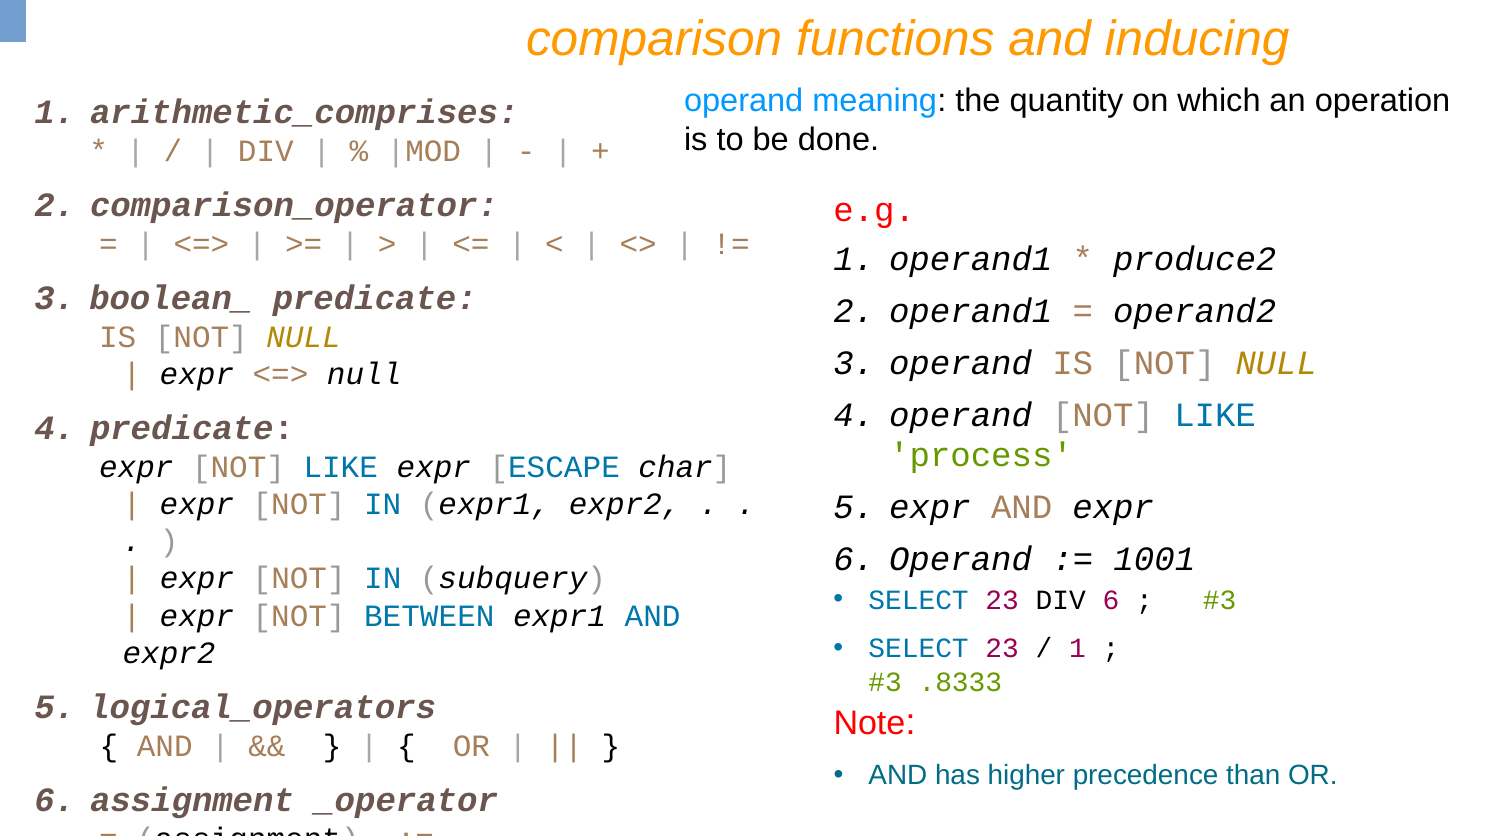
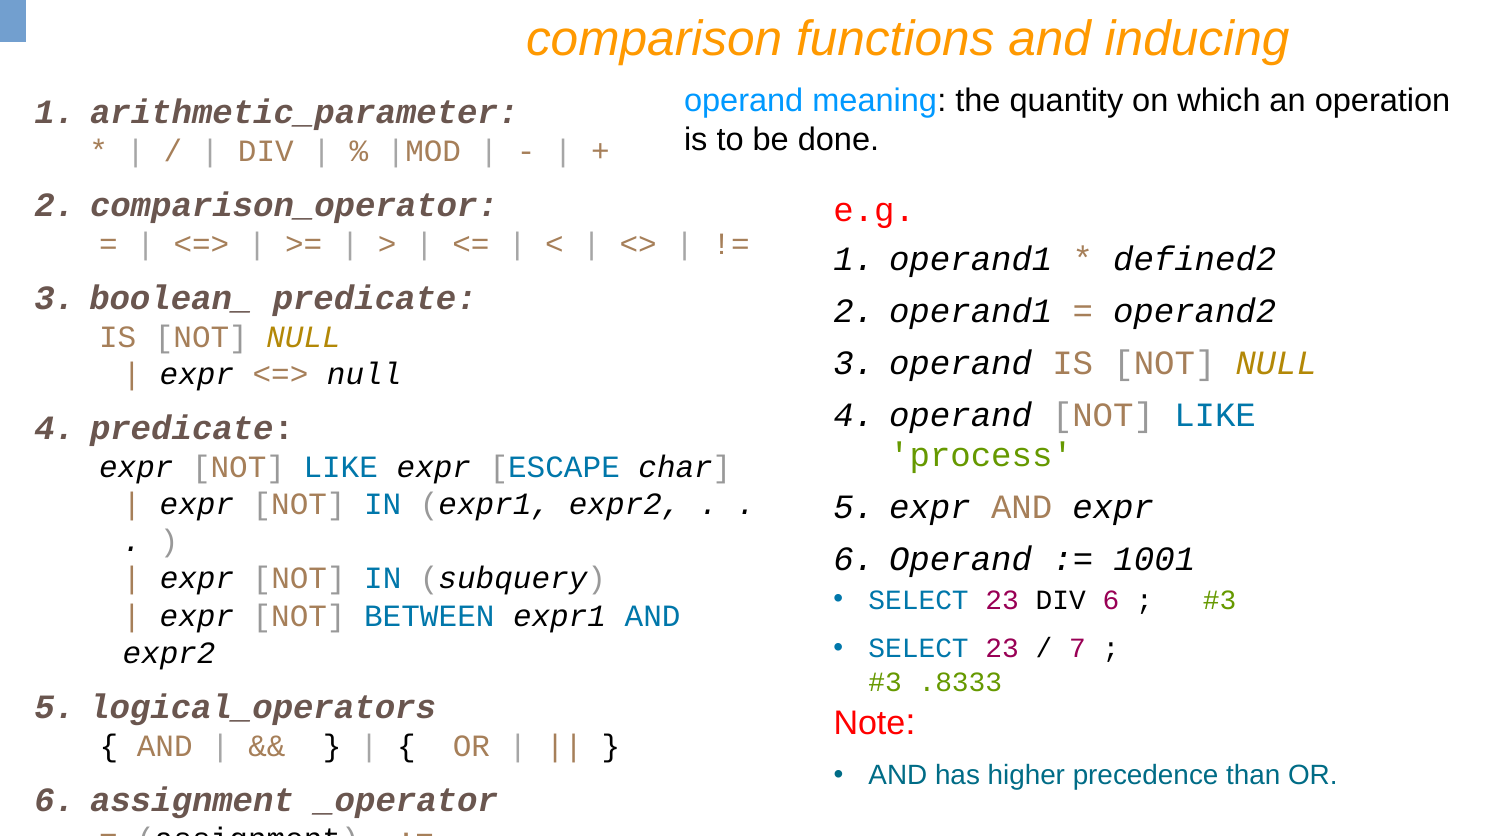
arithmetic_comprises: arithmetic_comprises -> arithmetic_parameter (304, 113)
produce2: produce2 -> defined2 (1195, 259)
1: 1 -> 7 (1077, 649)
